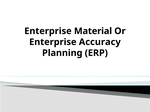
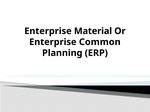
Accuracy: Accuracy -> Common (100, 42)
